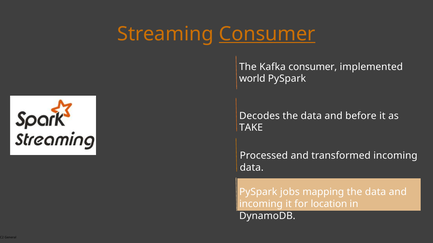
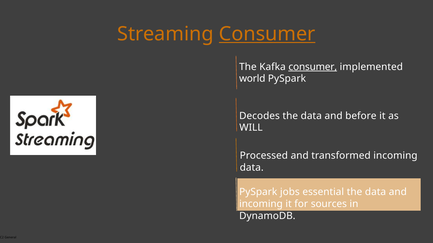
consumer underline: none -> present (313, 67)
TAKE: TAKE -> WILL (251, 128)
mapping: mapping -> essential (323, 192)
location: location -> sources (329, 204)
